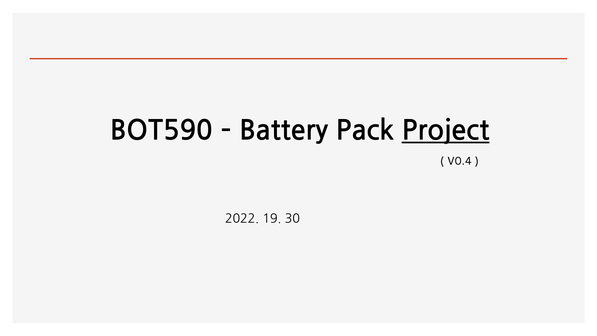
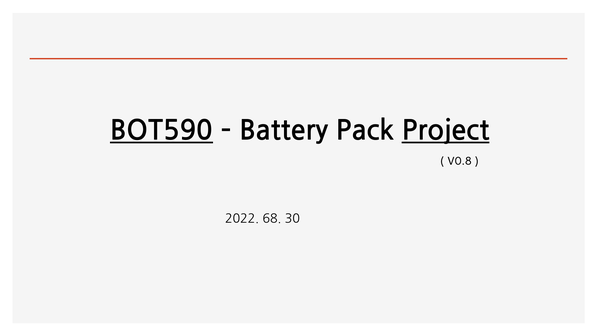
BOT590 underline: none -> present (161, 131)
V0.4: V0.4 -> V0.8 (459, 161)
19: 19 -> 68 (272, 219)
